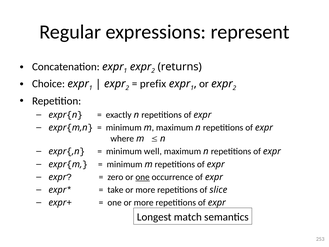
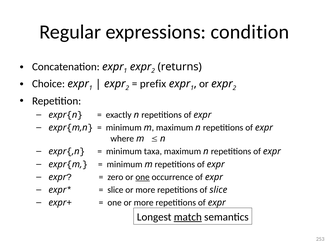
represent: represent -> condition (250, 32)
well: well -> taxa (153, 151)
take: take -> slice (115, 190)
match underline: none -> present (188, 217)
